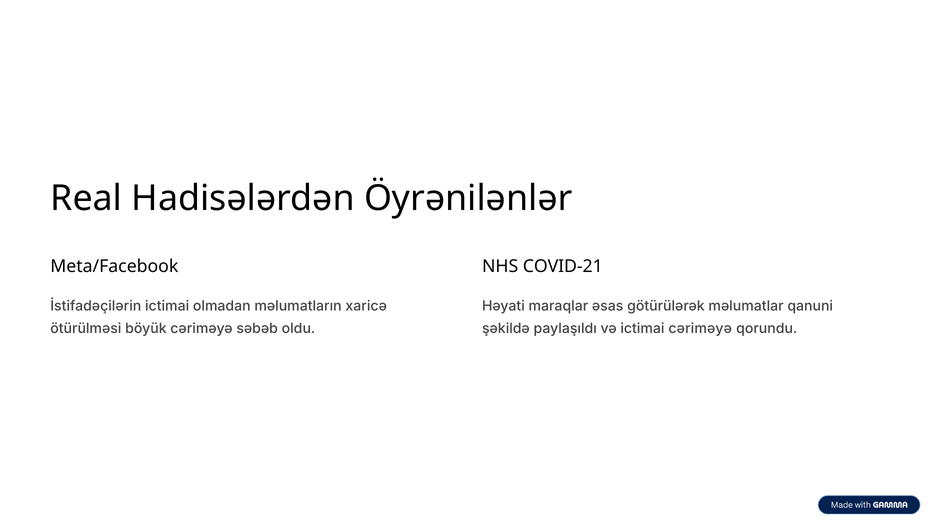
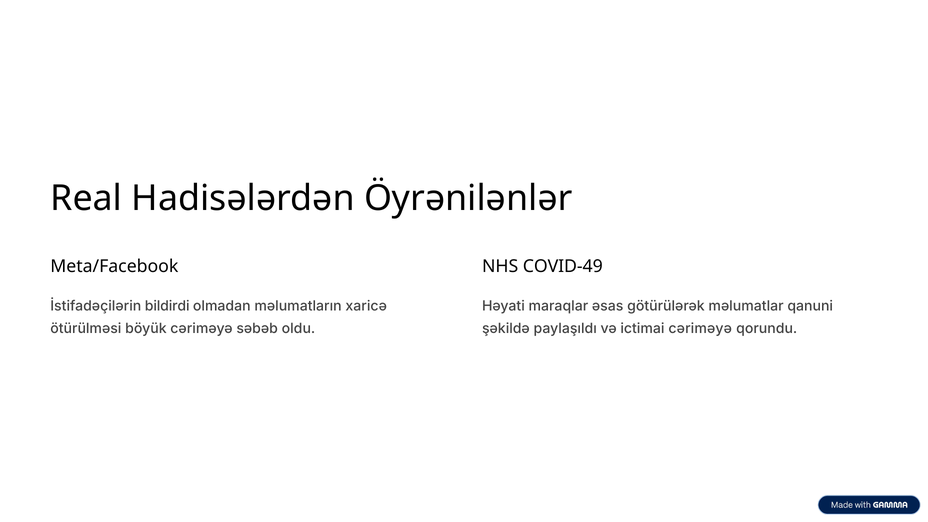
COVID-21: COVID-21 -> COVID-49 (563, 266)
İstifadəçilərin ictimai: ictimai -> bildirdi (167, 306)
